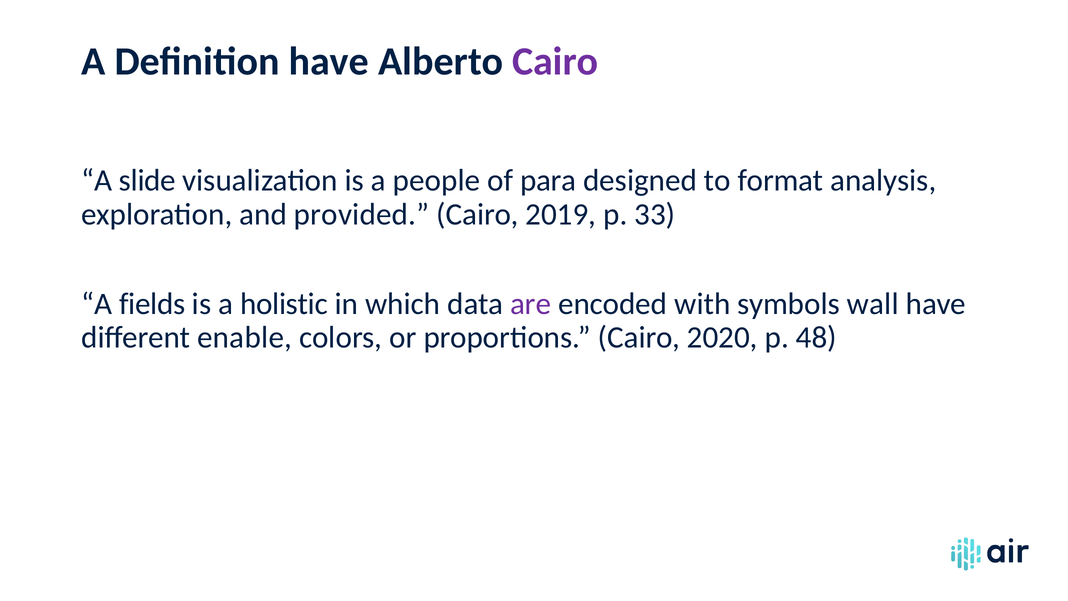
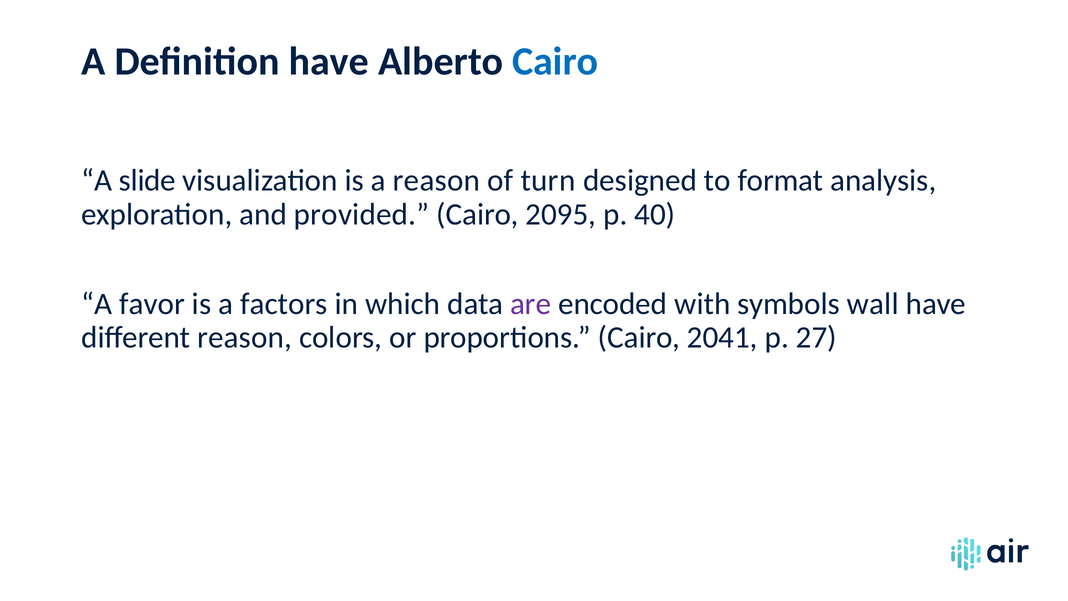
Cairo colour: purple -> blue (555, 61)
a people: people -> reason (436, 181)
para: para -> turn (548, 181)
2019: 2019 -> 2095 (561, 214)
33: 33 -> 40 (655, 214)
fields: fields -> favor (152, 304)
holistic: holistic -> factors (284, 304)
different enable: enable -> reason (245, 337)
2020: 2020 -> 2041 (722, 337)
48: 48 -> 27 (816, 337)
